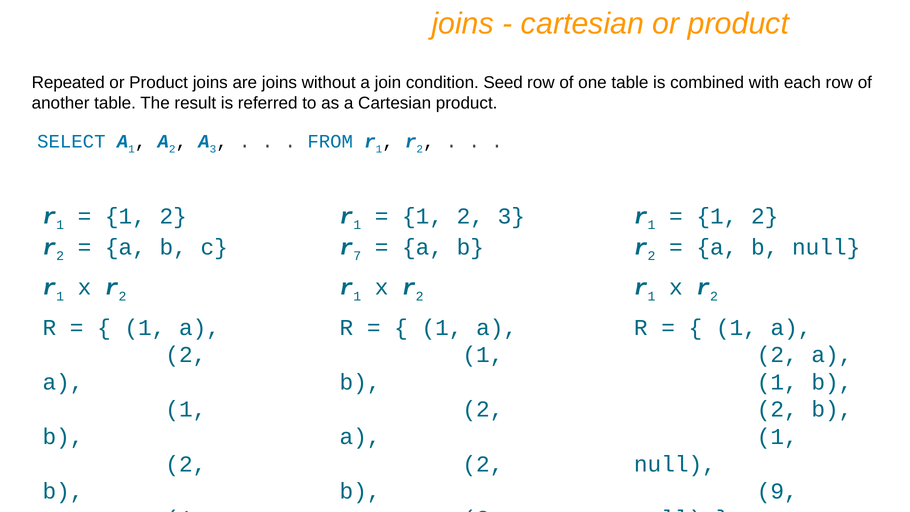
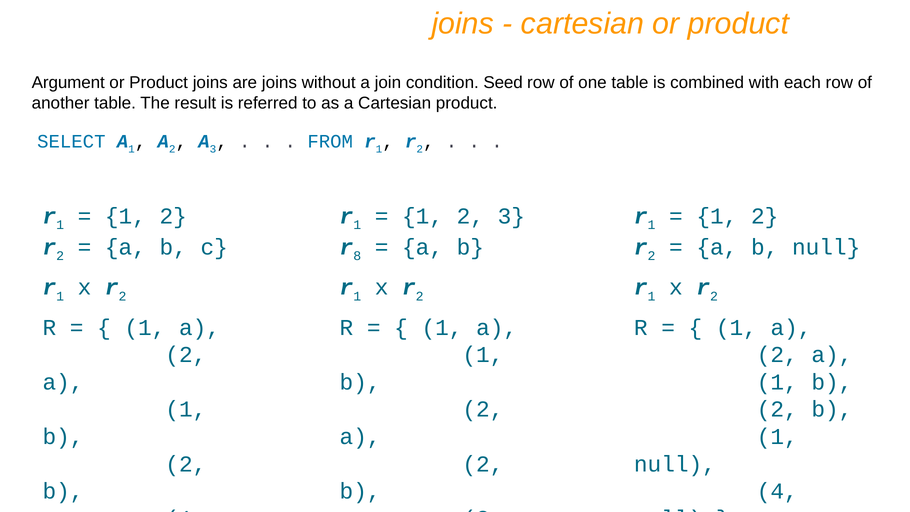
Repeated: Repeated -> Argument (68, 83)
7: 7 -> 8 (357, 256)
9: 9 -> 4 (777, 491)
